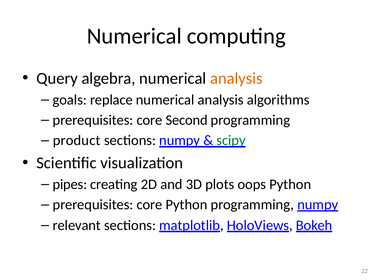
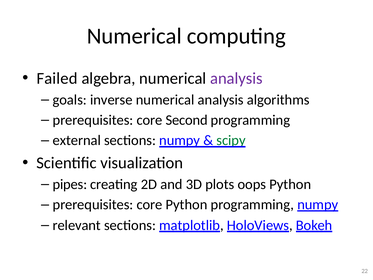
Query: Query -> Failed (57, 78)
analysis colour: orange -> purple (236, 78)
replace: replace -> inverse (111, 100)
product: product -> external (77, 140)
